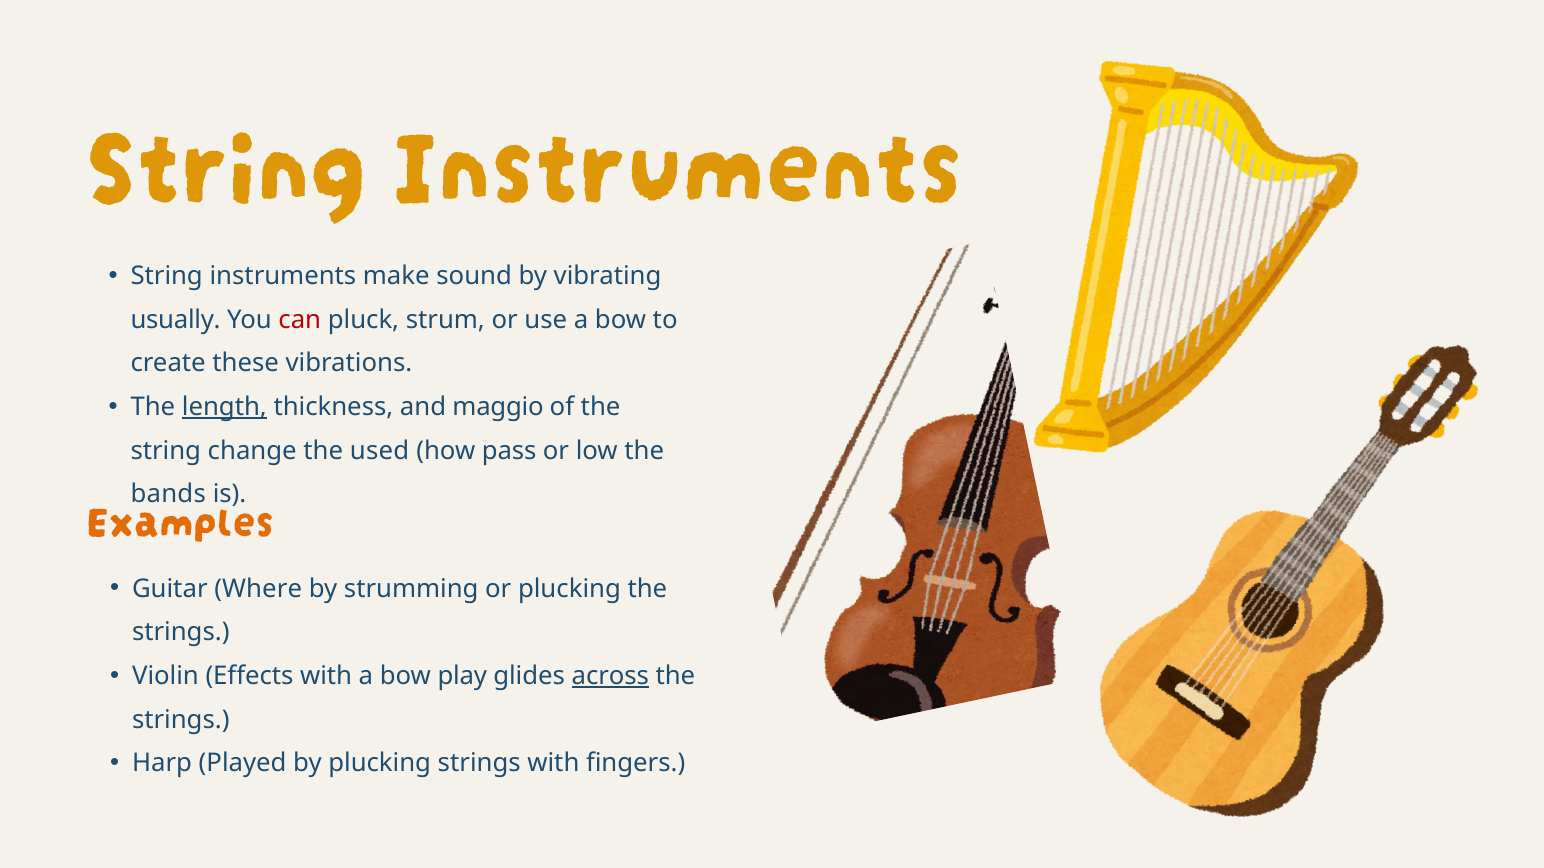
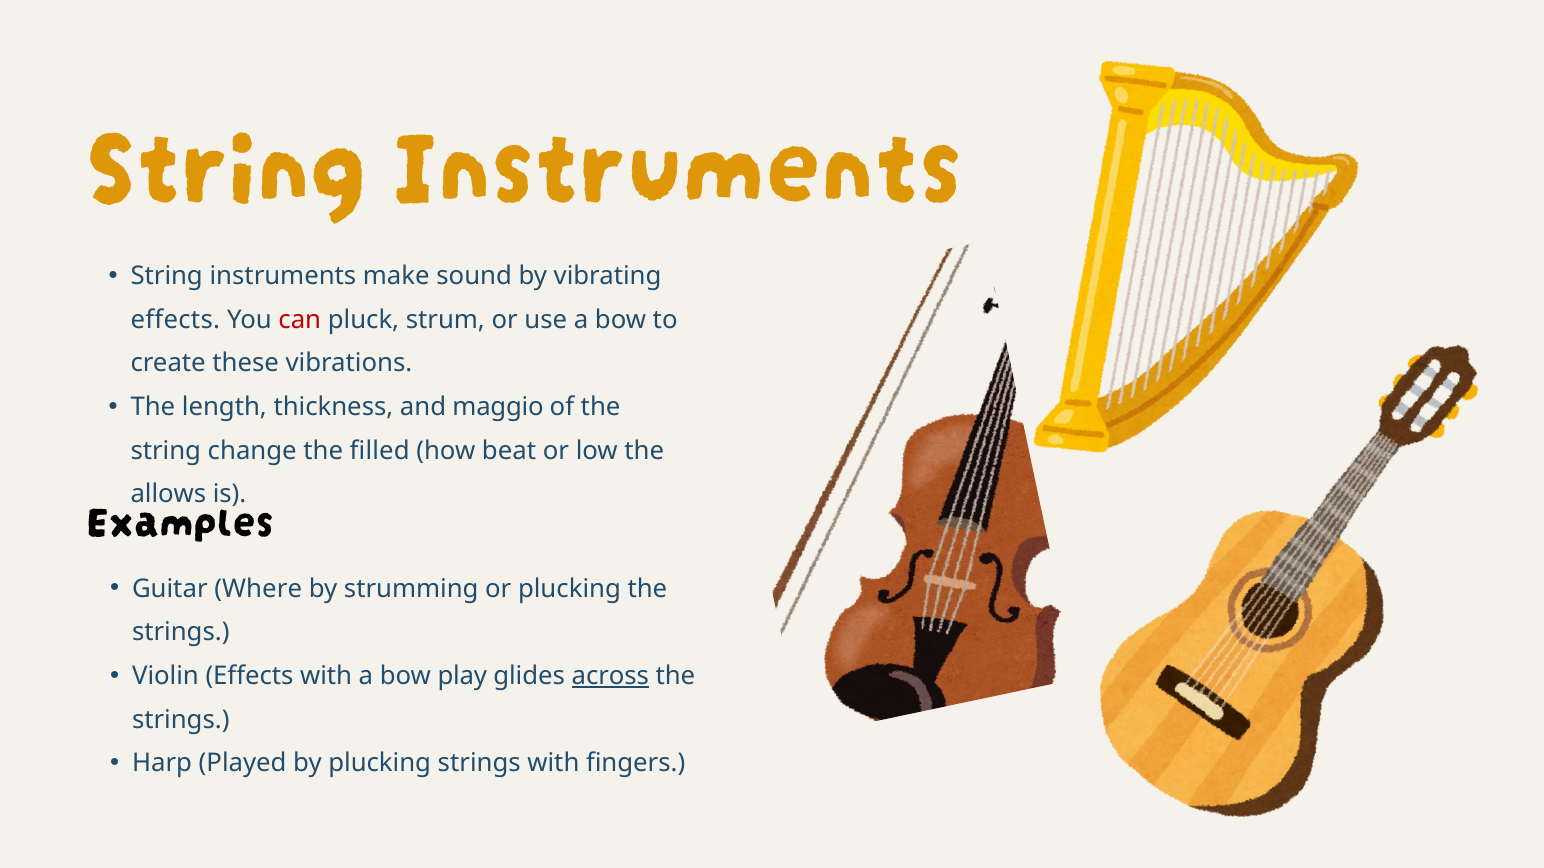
usually: usually -> effects (175, 320)
length underline: present -> none (224, 407)
used: used -> filled (380, 451)
pass: pass -> beat (509, 451)
bands: bands -> allows (168, 495)
Examples colour: orange -> black (180, 522)
